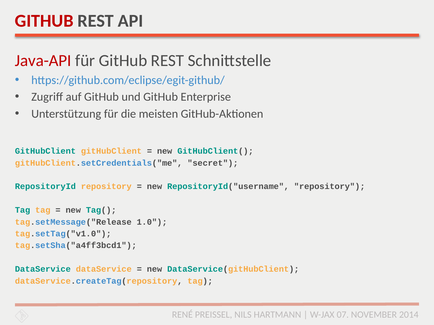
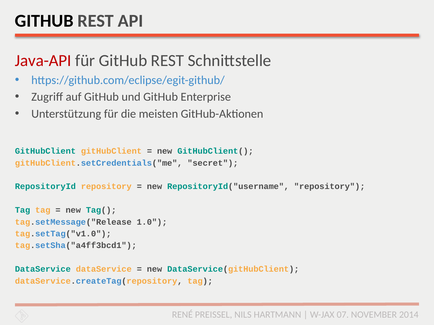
GITHUB colour: red -> black (44, 21)
